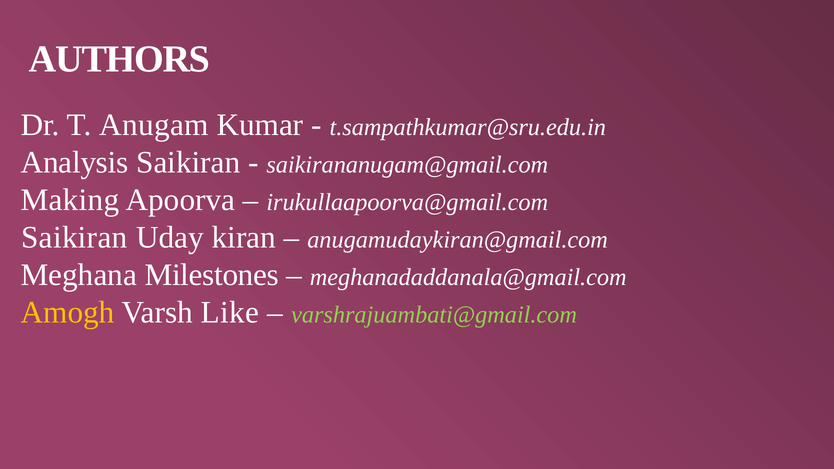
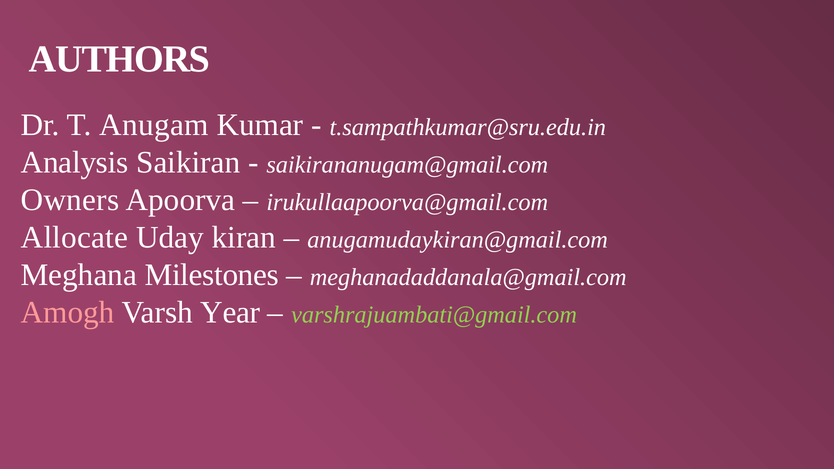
Making: Making -> Owners (70, 200)
Saikiran: Saikiran -> Allocate (74, 237)
Amogh colour: yellow -> pink (68, 312)
Like: Like -> Year (230, 312)
